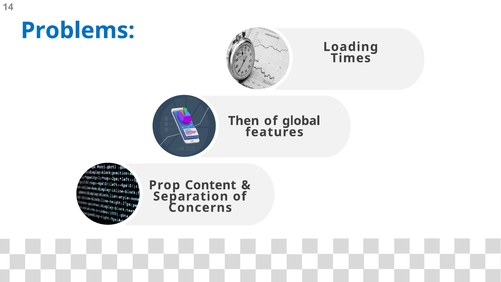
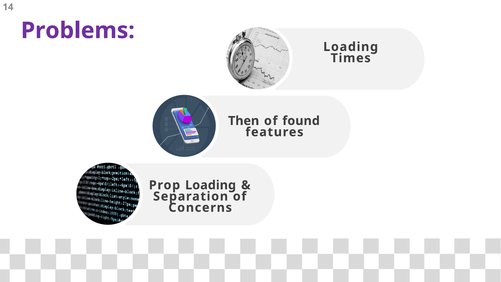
Problems colour: blue -> purple (78, 31)
global: global -> found (301, 121)
Prop Content: Content -> Loading (211, 185)
